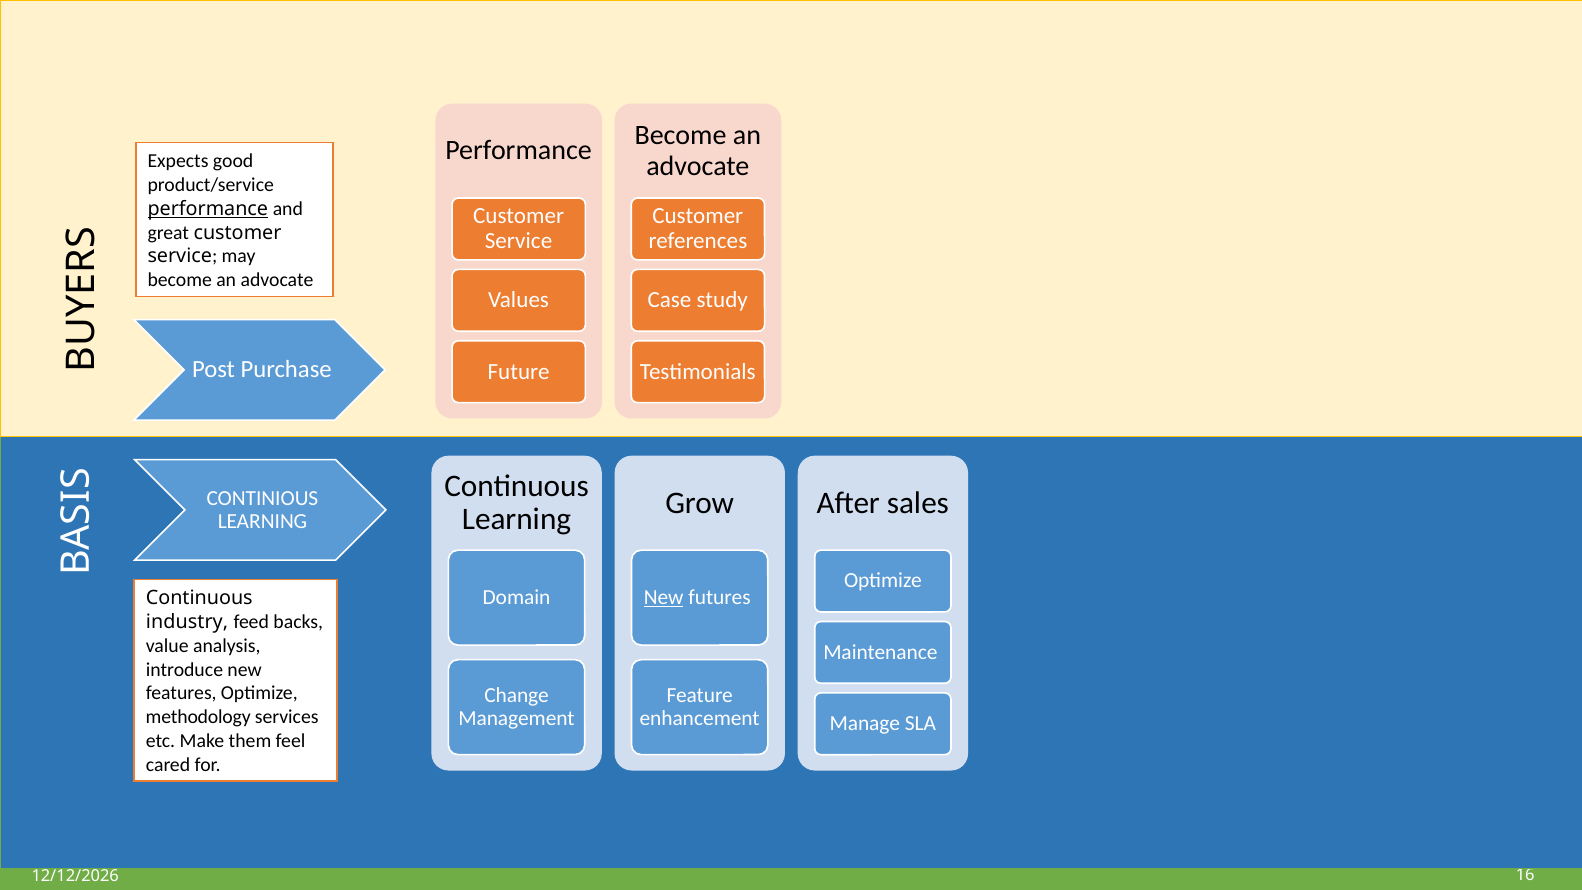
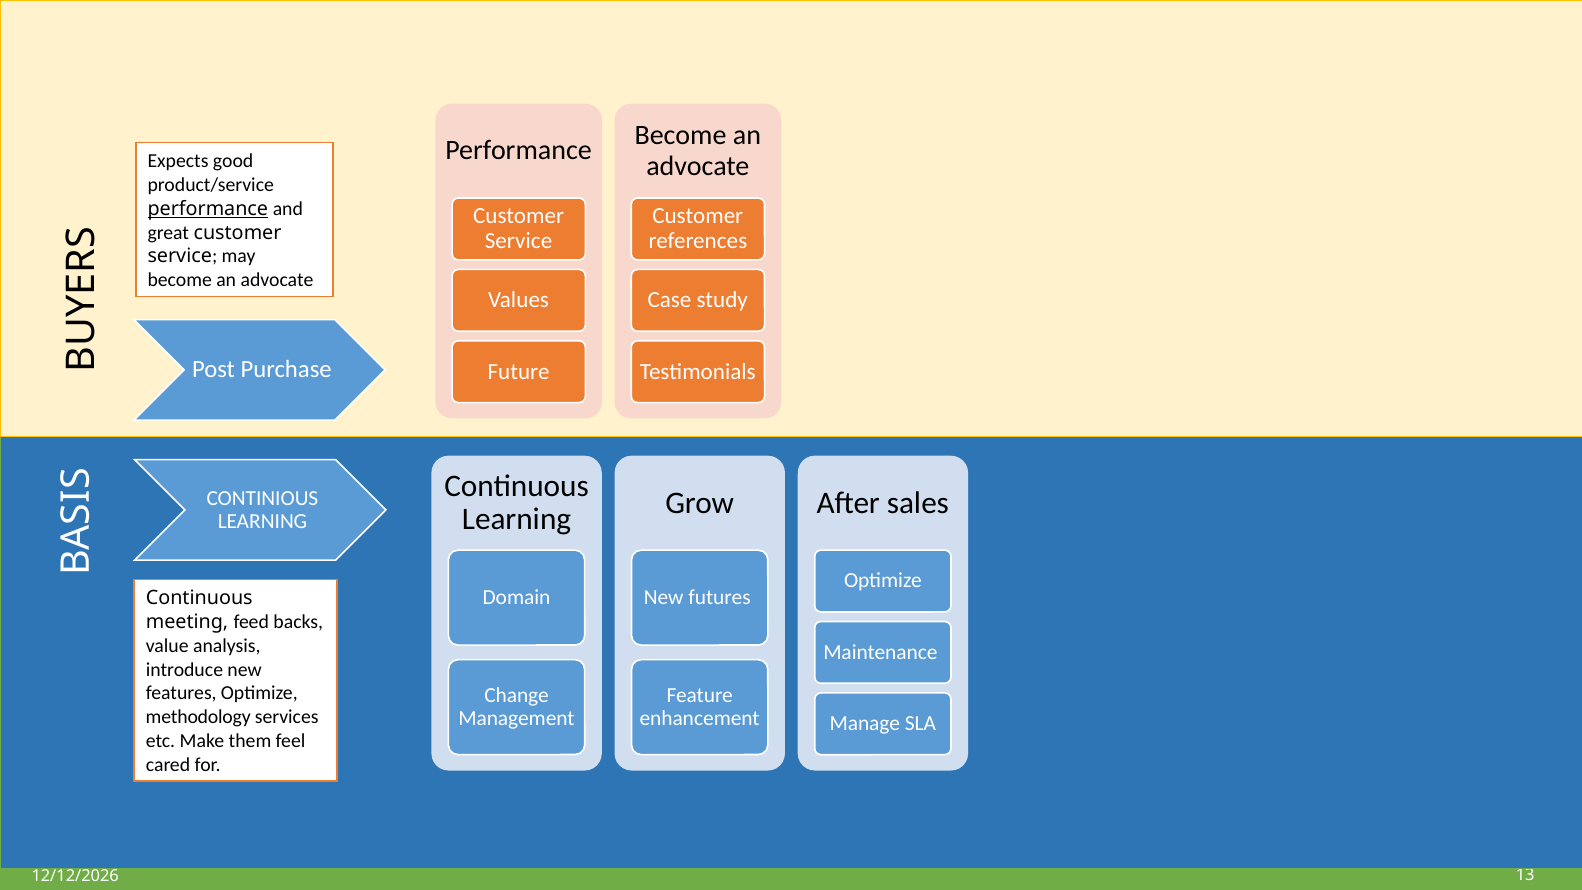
New underline: present -> none (664, 597)
industry: industry -> meeting (187, 622)
16: 16 -> 13 (1525, 875)
